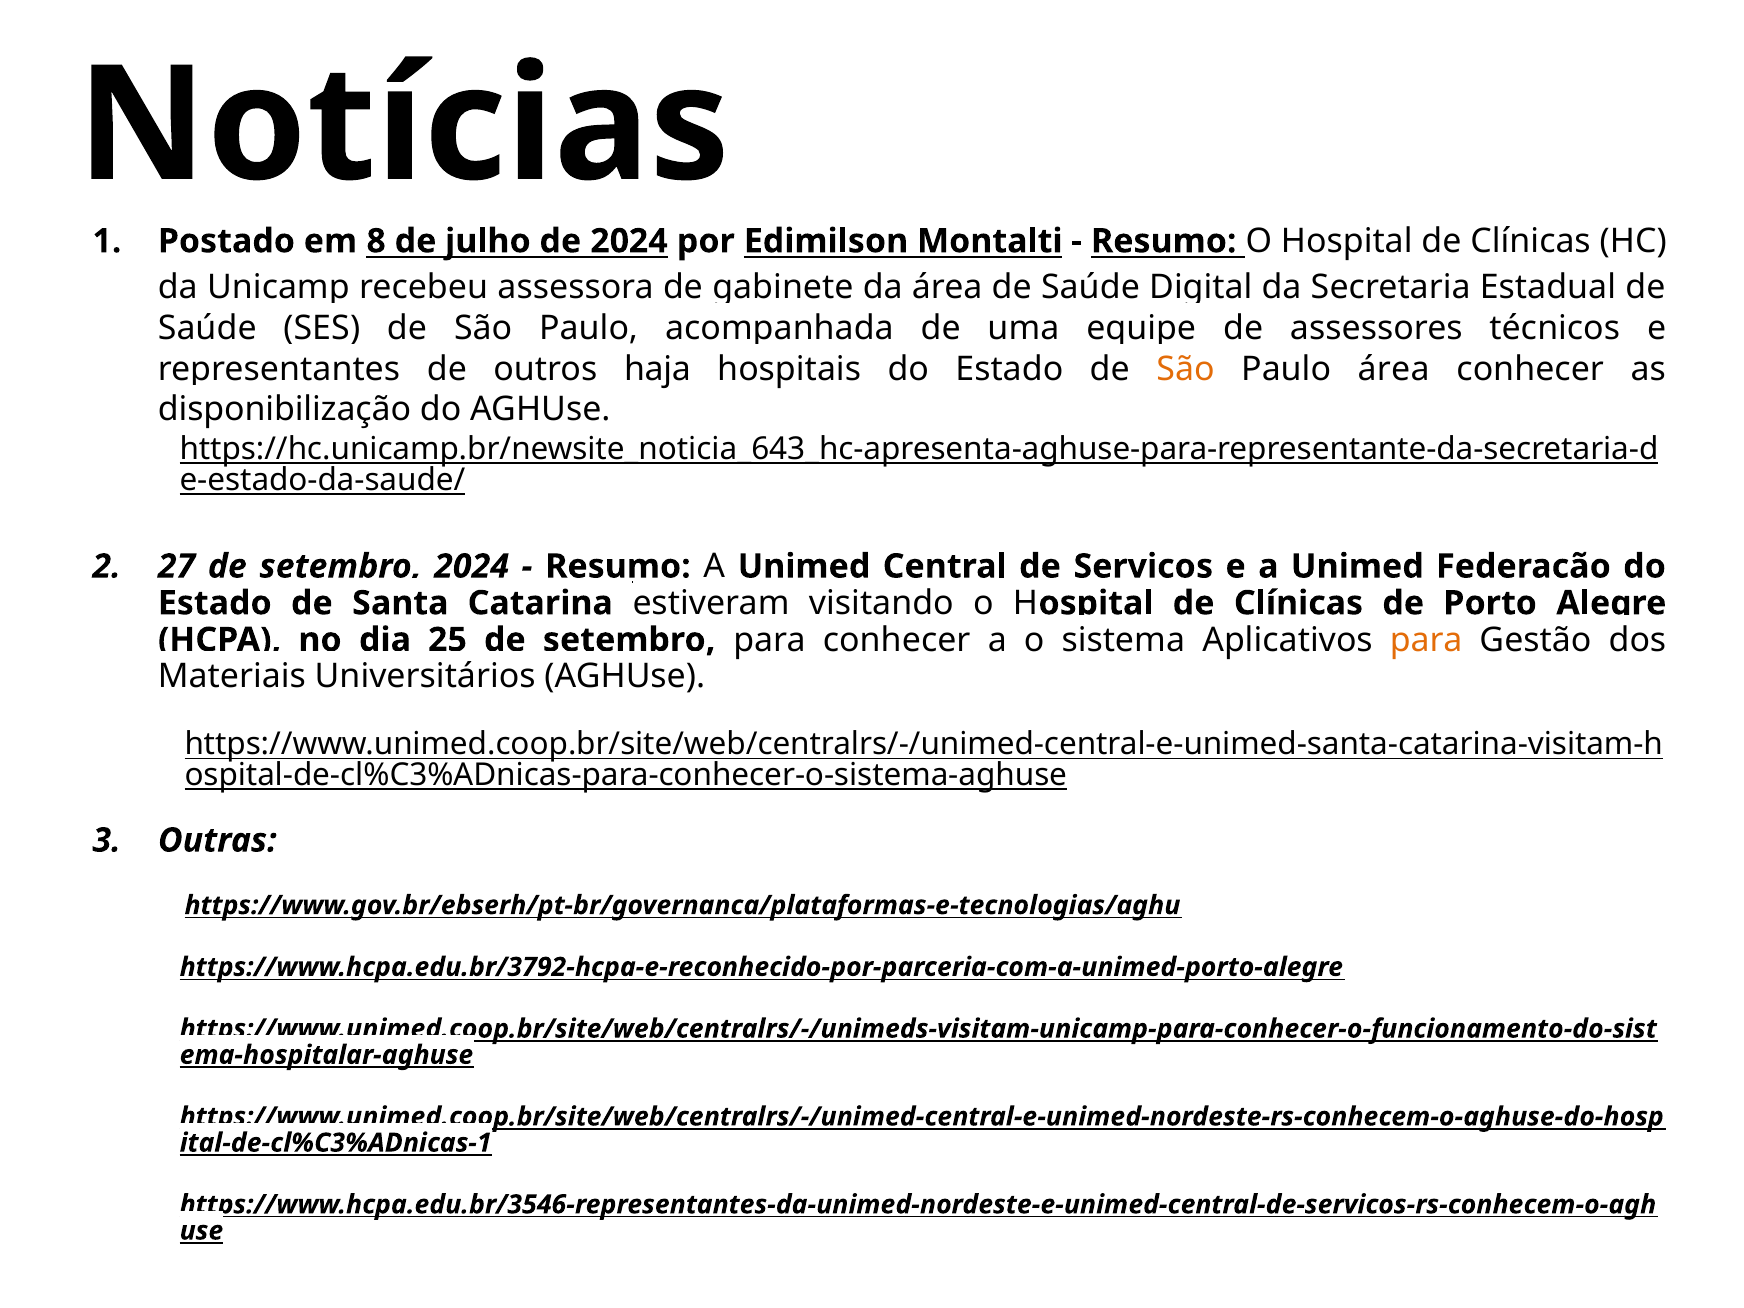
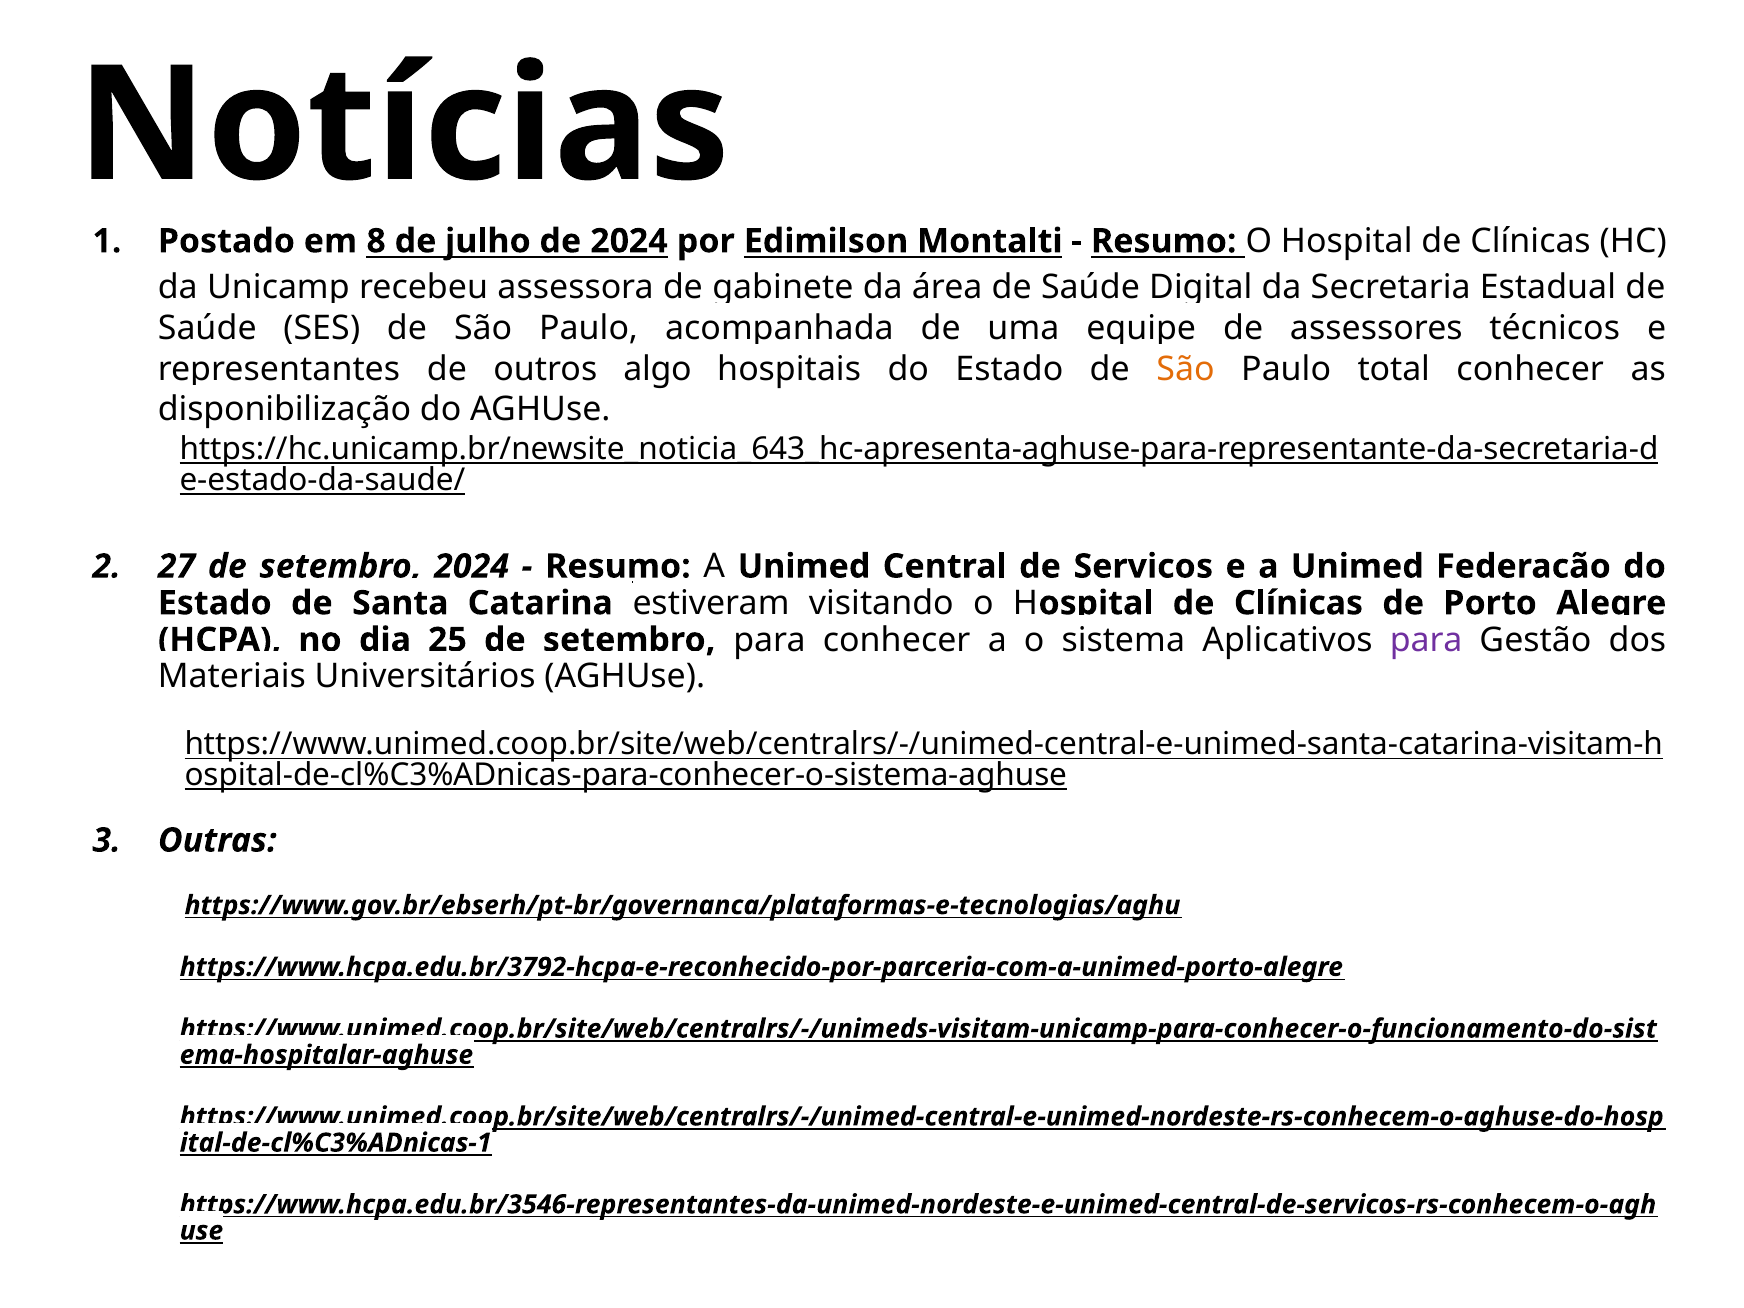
haja: haja -> algo (658, 369)
Paulo área: área -> total (1394, 369)
para colour: orange -> purple (1426, 640)
